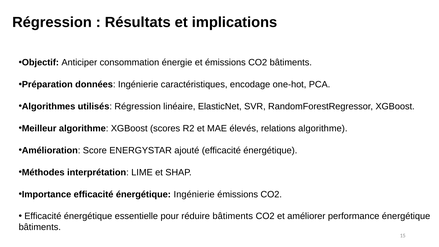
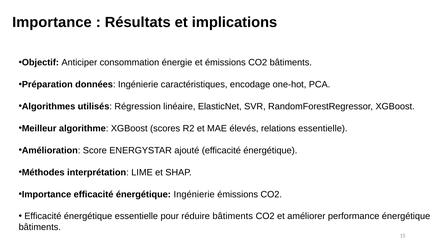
Régression: Régression -> Importance (52, 22)
relations algorithme: algorithme -> essentielle (323, 128)
